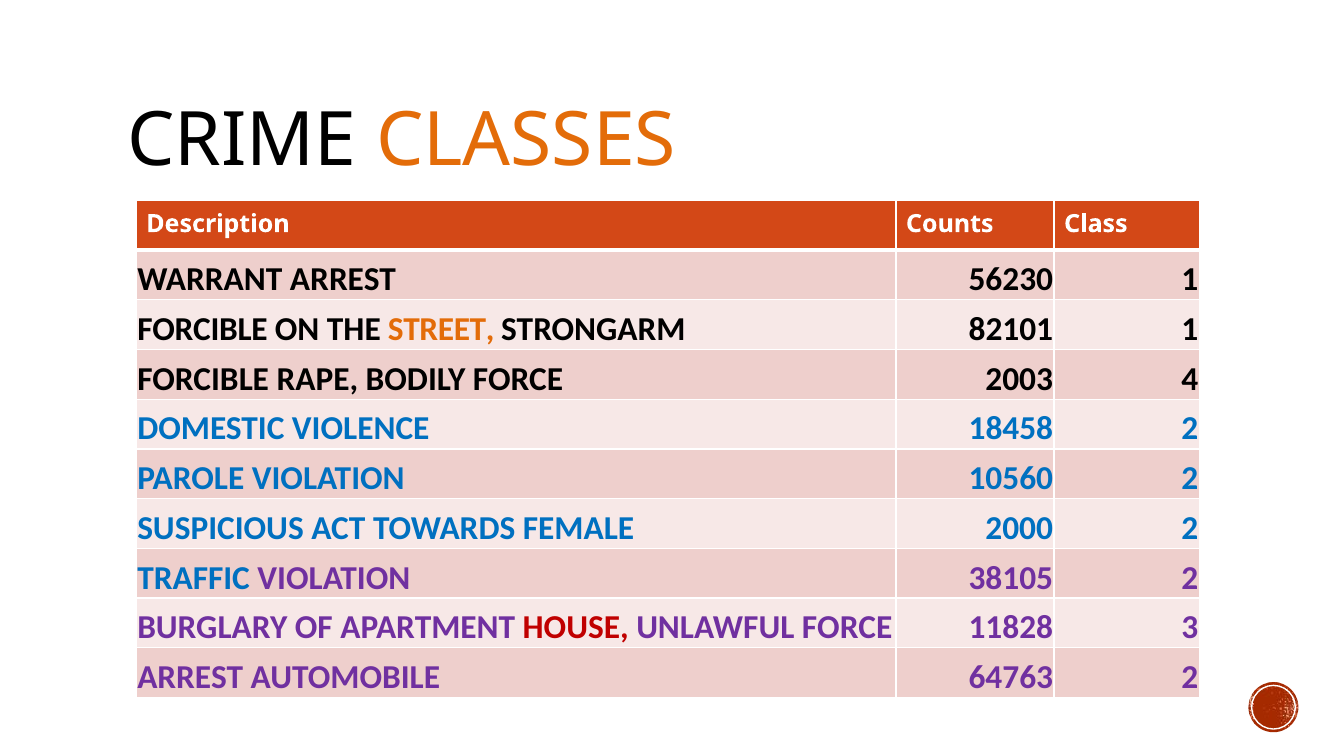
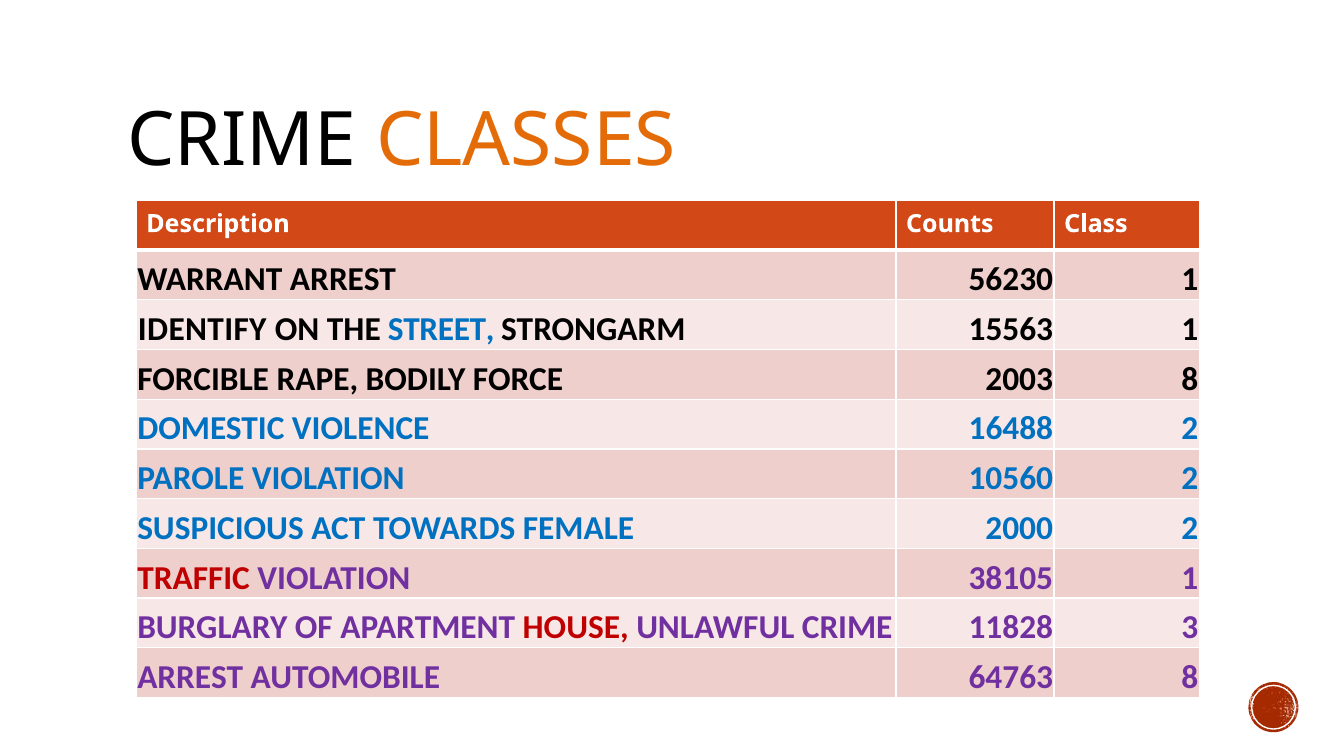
FORCIBLE: FORCIBLE -> IDENTIFY (202, 329)
STREET colour: orange -> blue (441, 329)
82101: 82101 -> 15563 (1011, 329)
2003 4: 4 -> 8 (1190, 379)
18458: 18458 -> 16488 (1011, 429)
TRAFFIC colour: blue -> red (194, 578)
38105 2: 2 -> 1 (1190, 578)
UNLAWFUL FORCE: FORCE -> CRIME (847, 628)
64763 2: 2 -> 8 (1190, 677)
